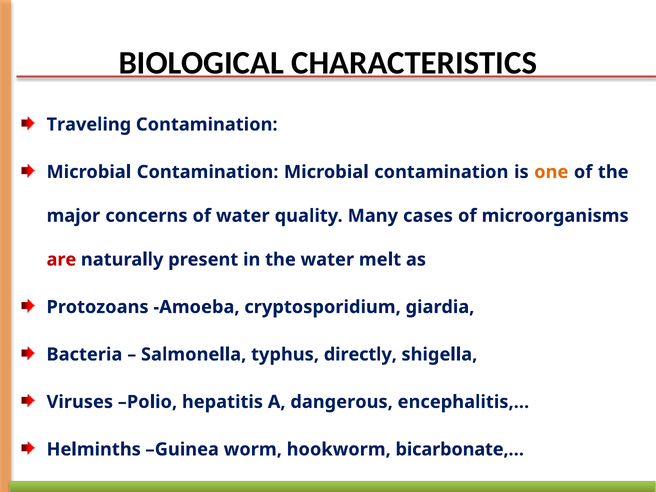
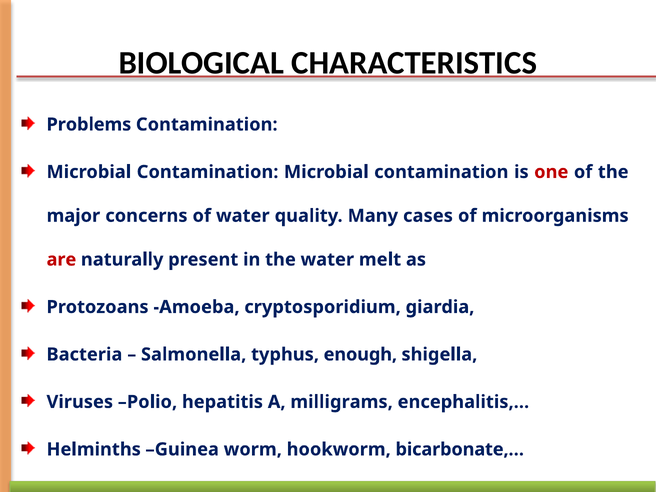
Traveling: Traveling -> Problems (89, 125)
one colour: orange -> red (551, 172)
directly: directly -> enough (360, 354)
dangerous: dangerous -> milligrams (342, 402)
